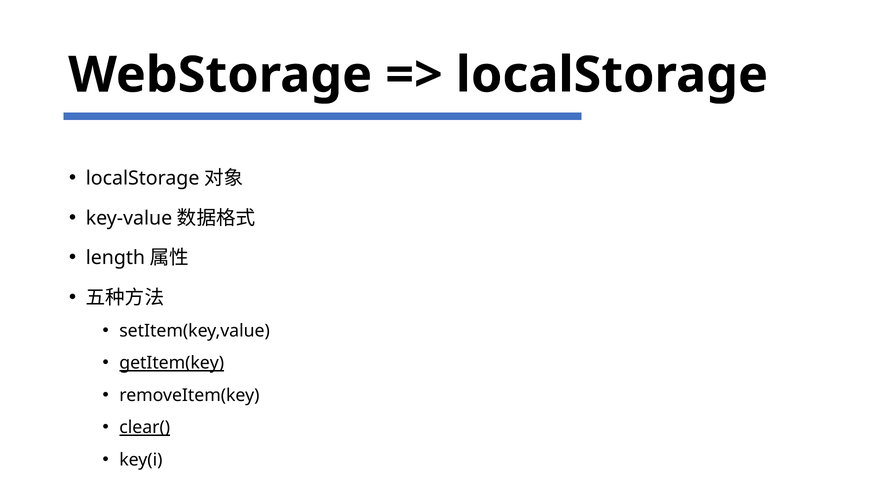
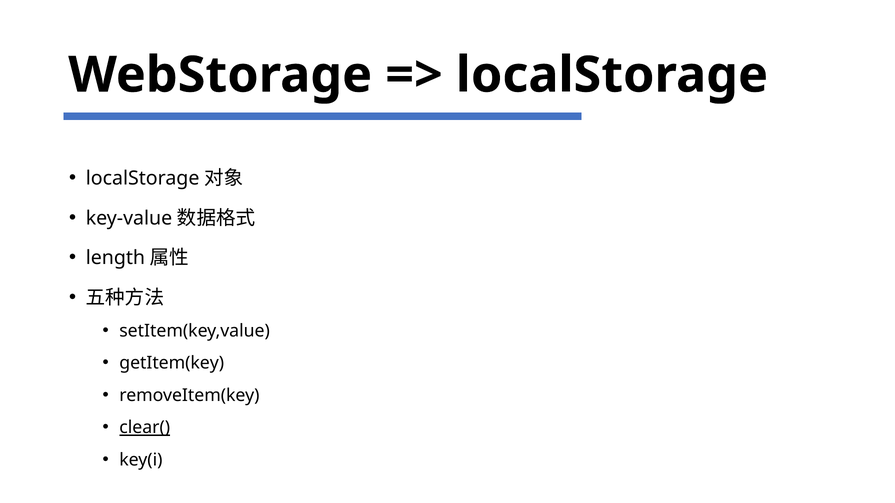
getItem(key underline: present -> none (172, 363)
